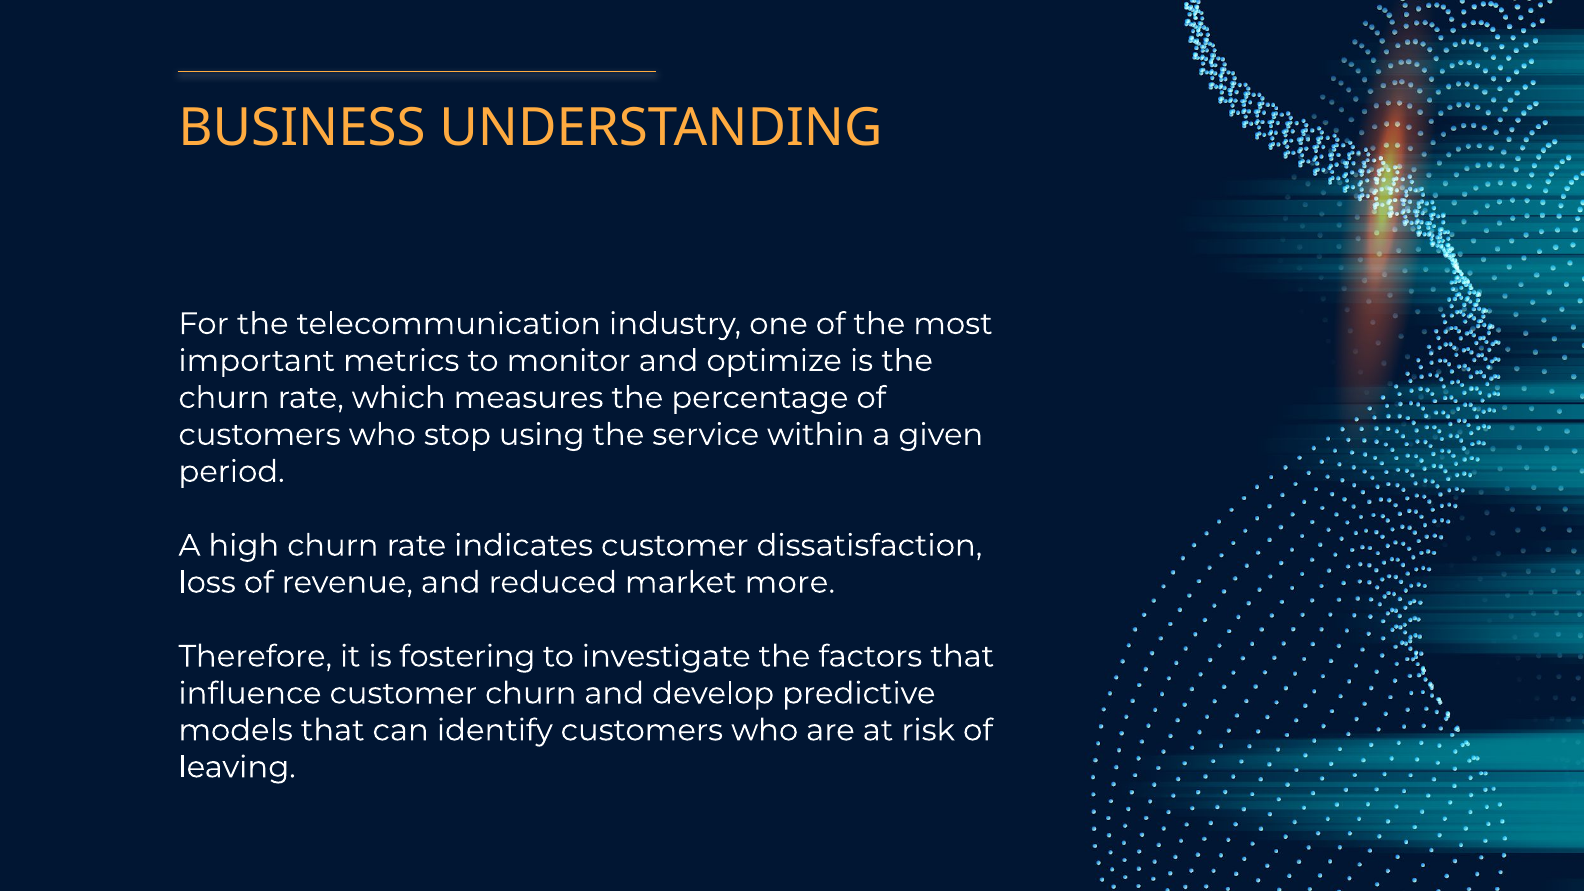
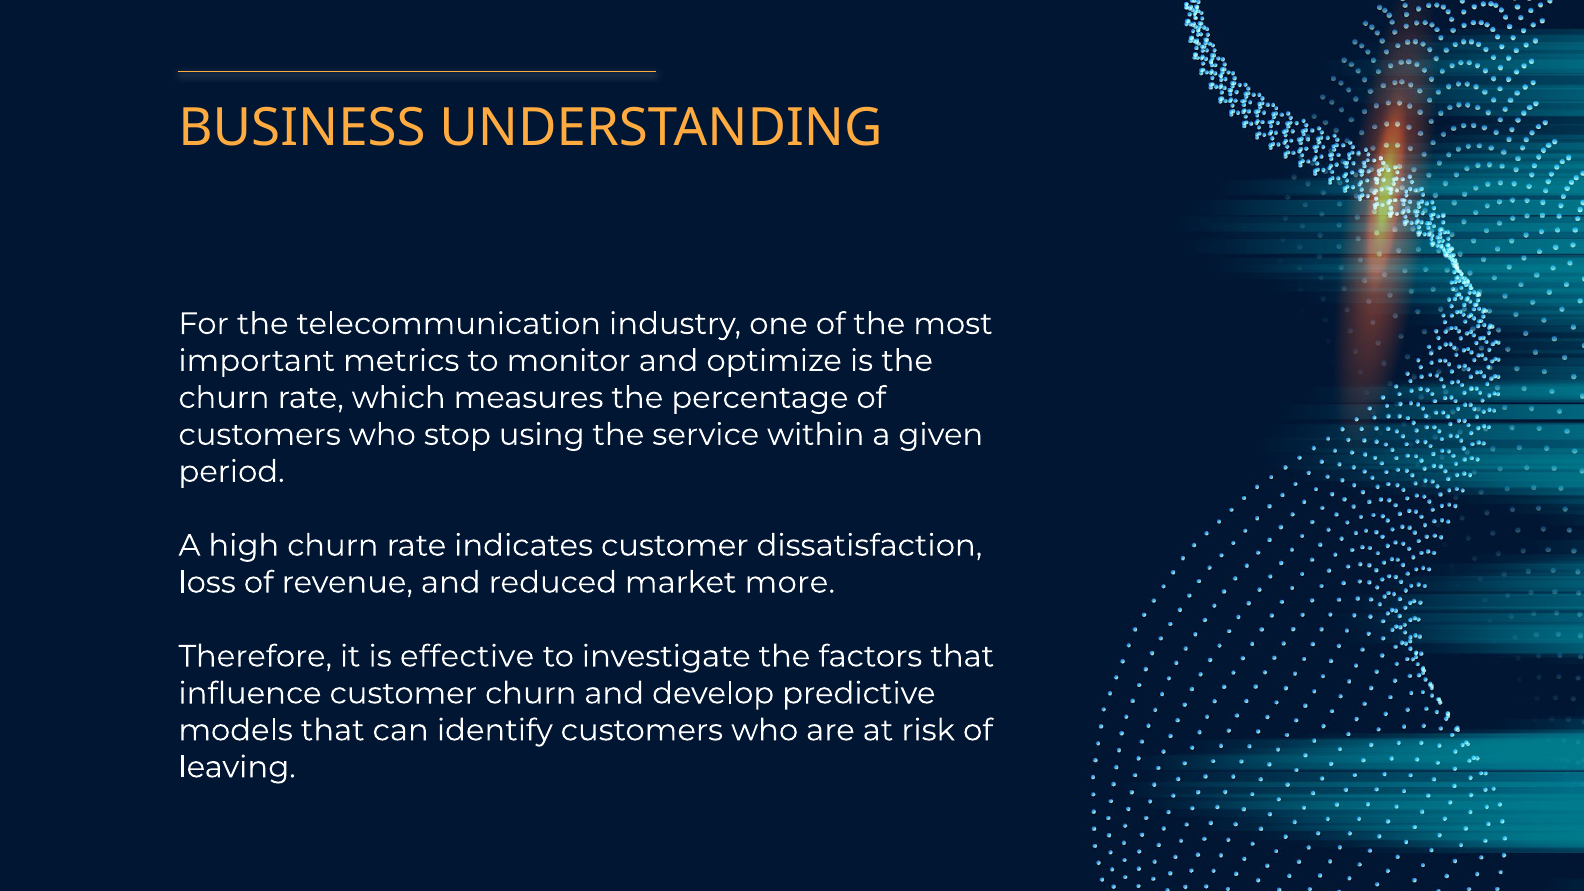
fostering: fostering -> effective (467, 656)
